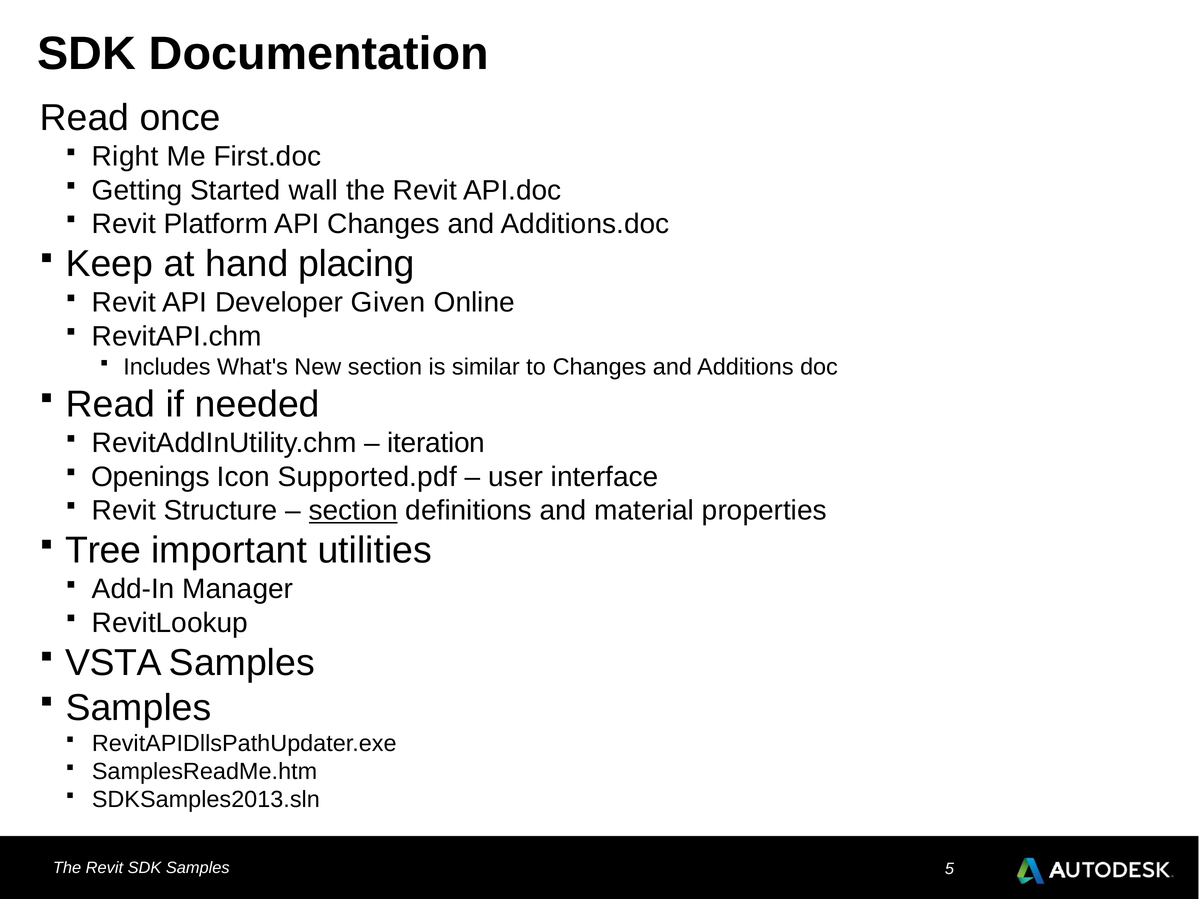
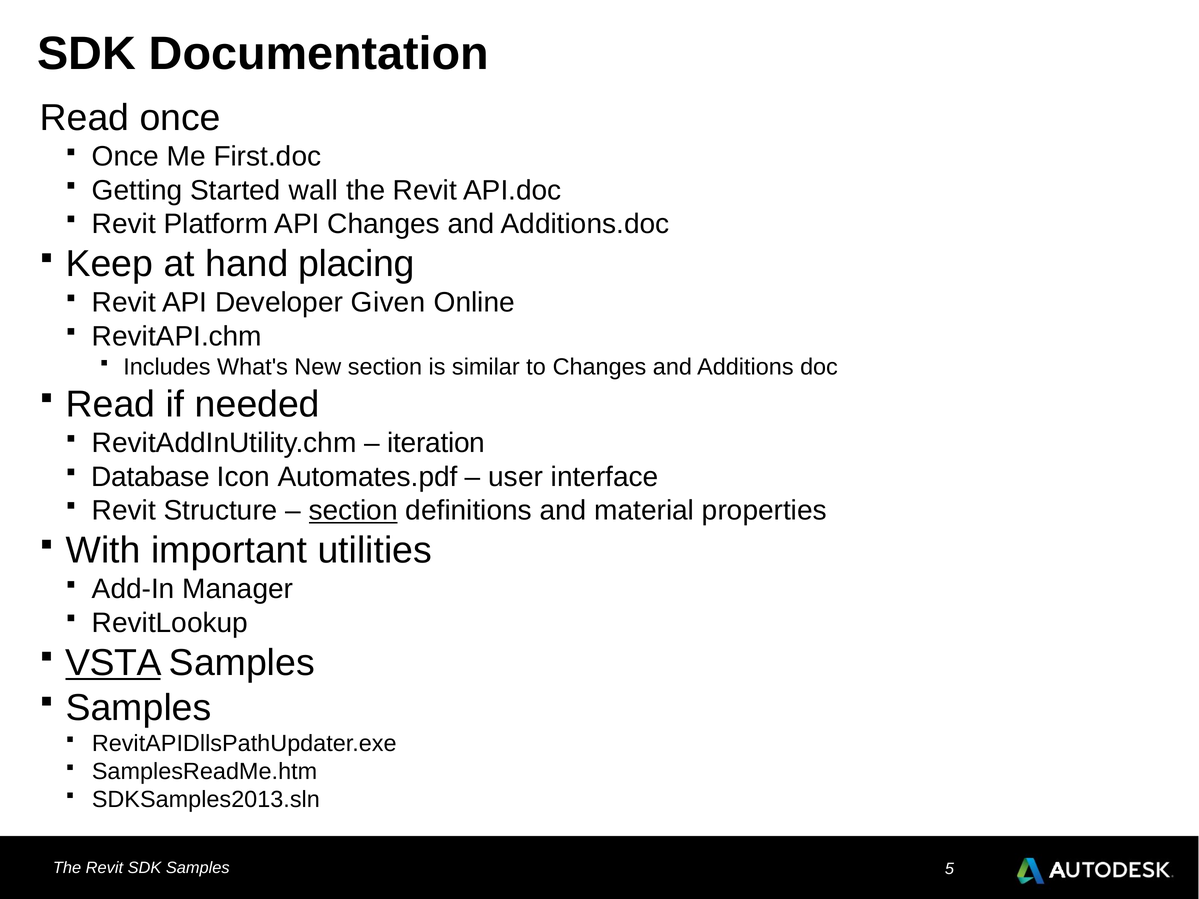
Right: Right -> Once (125, 157)
Openings: Openings -> Database (151, 477)
Supported.pdf: Supported.pdf -> Automates.pdf (367, 477)
Tree: Tree -> With (103, 551)
VSTA underline: none -> present (113, 663)
